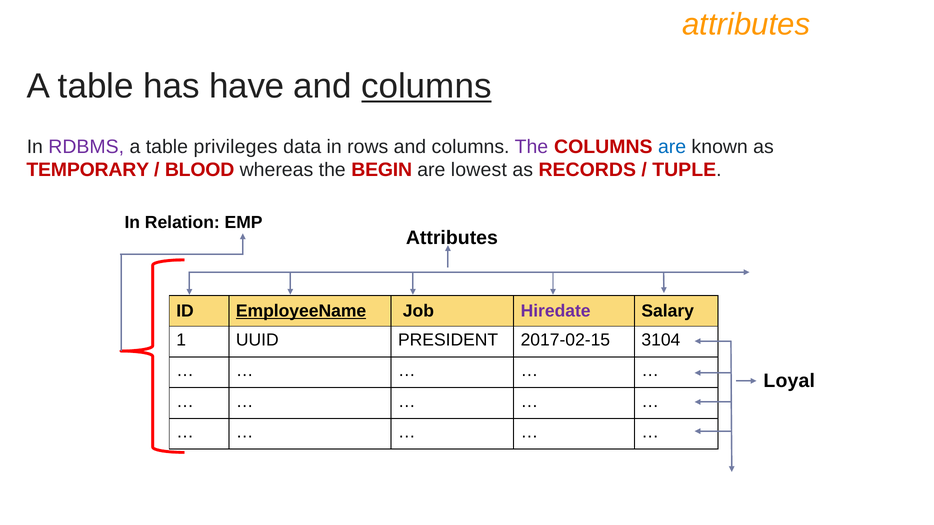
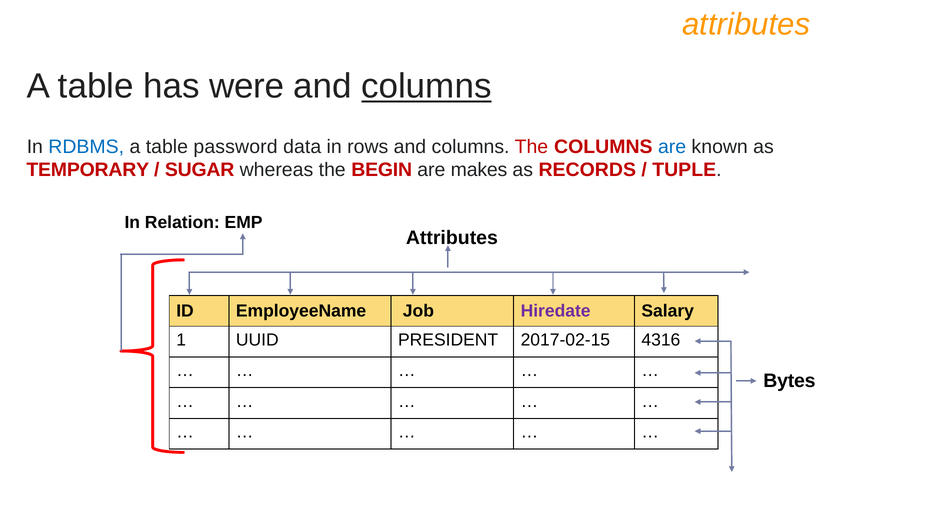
have: have -> were (247, 86)
RDBMS colour: purple -> blue (86, 147)
privileges: privileges -> password (236, 147)
The colour: purple -> red (531, 147)
BLOOD: BLOOD -> SUGAR (200, 170)
lowest: lowest -> makes (479, 170)
EmployeeName underline: present -> none (301, 311)
3104: 3104 -> 4316 (661, 340)
Loyal: Loyal -> Bytes (789, 381)
